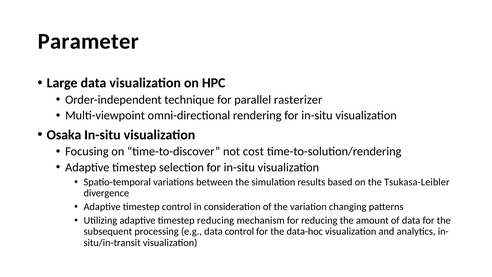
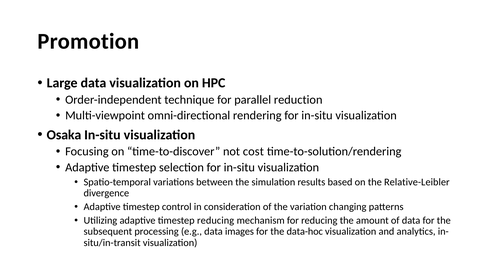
Parameter: Parameter -> Promotion (88, 41)
rasterizer: rasterizer -> reduction (298, 100)
Tsukasa-Leibler: Tsukasa-Leibler -> Relative-Leibler (417, 182)
data control: control -> images (239, 231)
